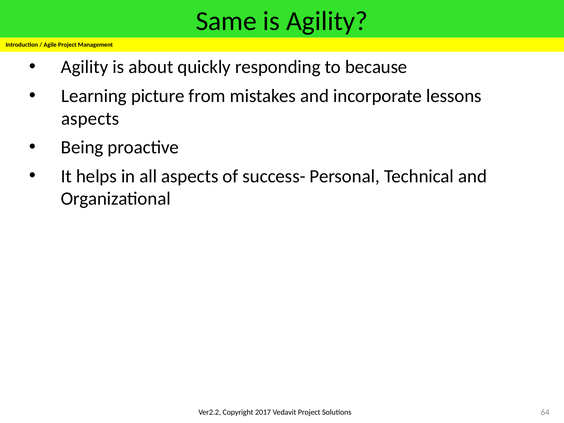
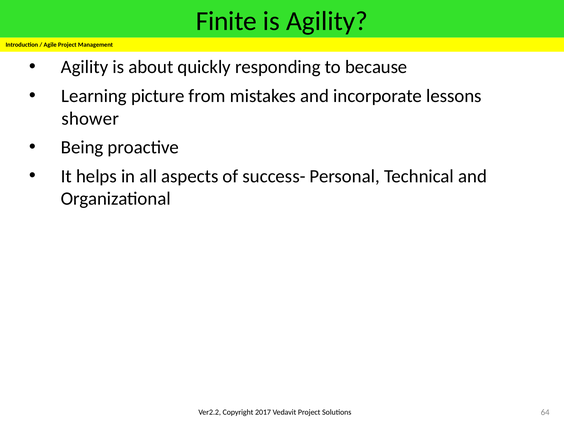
Same: Same -> Finite (226, 21)
aspects: aspects -> shower (90, 118)
